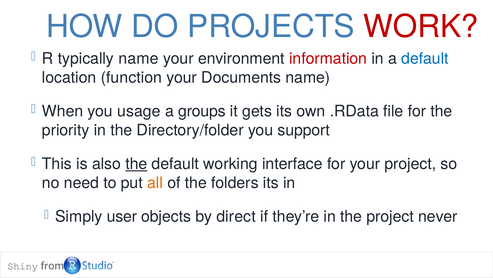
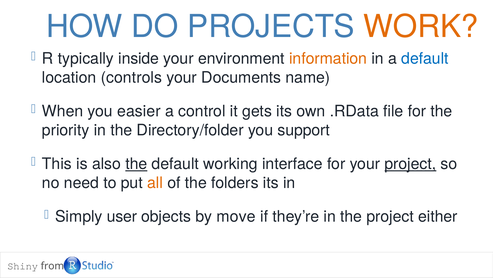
WORK colour: red -> orange (421, 27)
typically name: name -> inside (139, 58)
information colour: red -> orange (328, 58)
function: function -> controls (131, 77)
usage: usage -> easier (139, 111)
groups: groups -> control (202, 111)
project underline: none -> present (410, 164)
direct: direct -> move (236, 216)
never: never -> either (438, 216)
